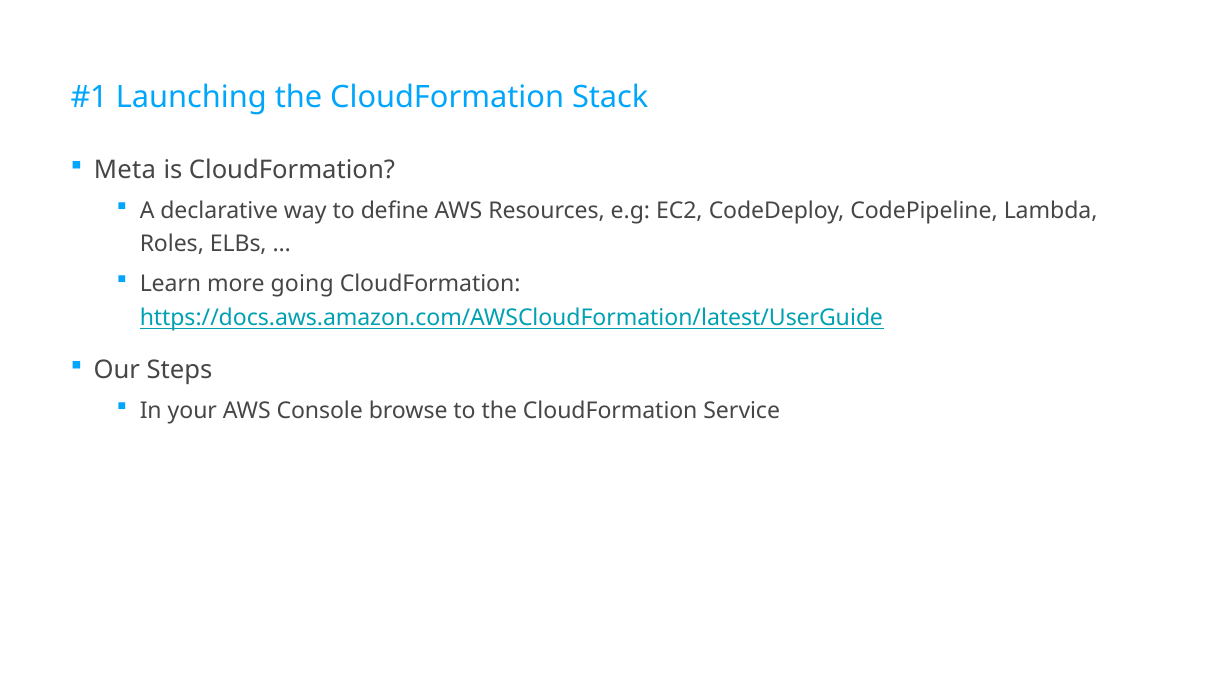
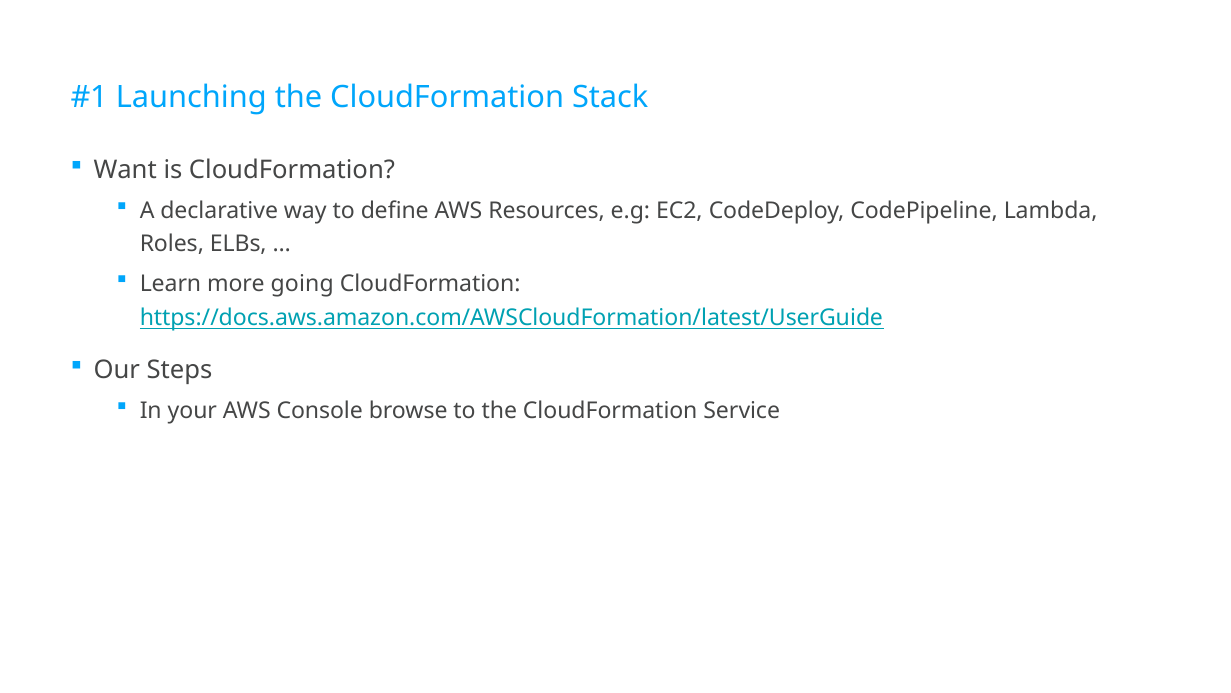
Meta: Meta -> Want (125, 170)
